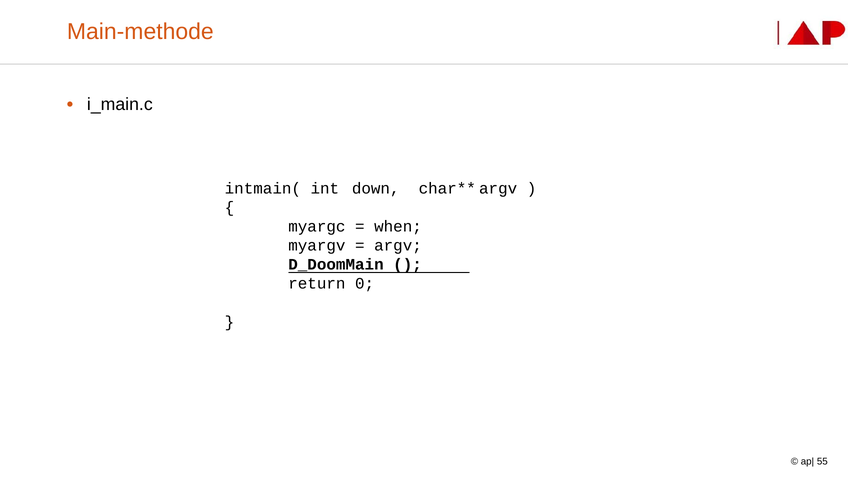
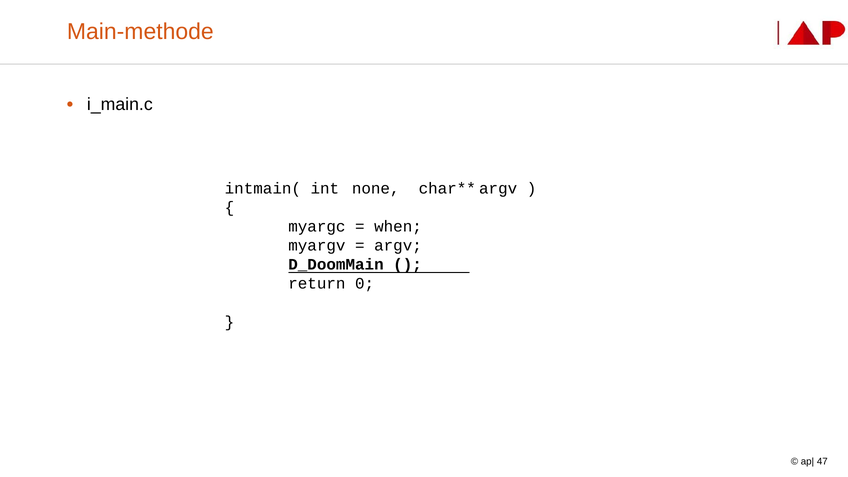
down: down -> none (376, 188)
55: 55 -> 47 (822, 462)
